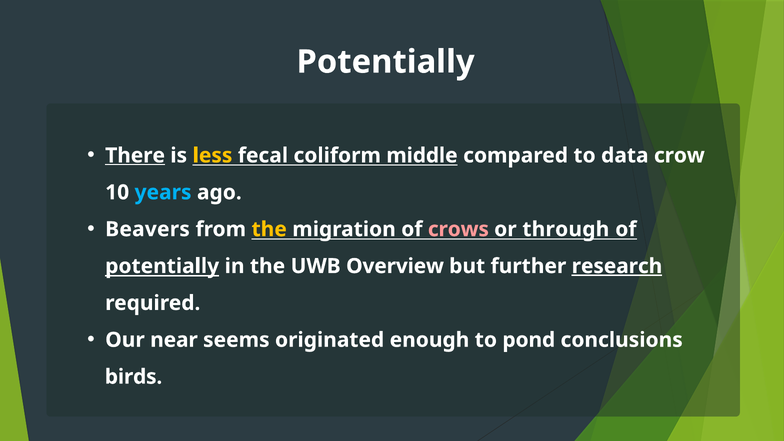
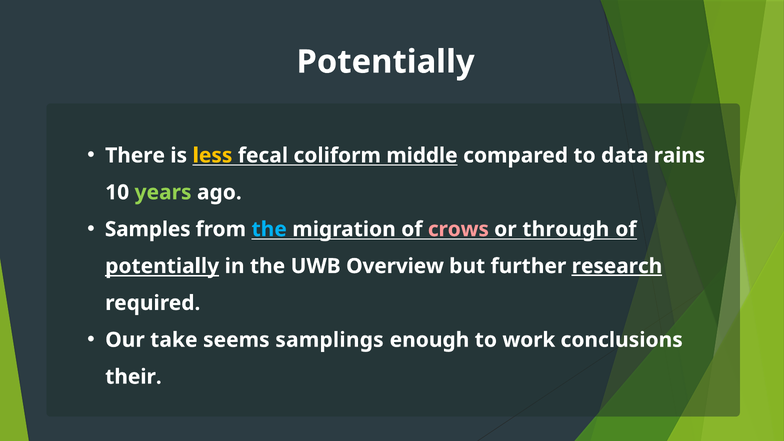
There underline: present -> none (135, 156)
crow: crow -> rains (679, 156)
years colour: light blue -> light green (163, 192)
Beavers: Beavers -> Samples (148, 229)
the colour: yellow -> light blue (269, 229)
near: near -> take (174, 340)
originated: originated -> samplings (329, 340)
pond: pond -> work (529, 340)
birds: birds -> their (133, 377)
